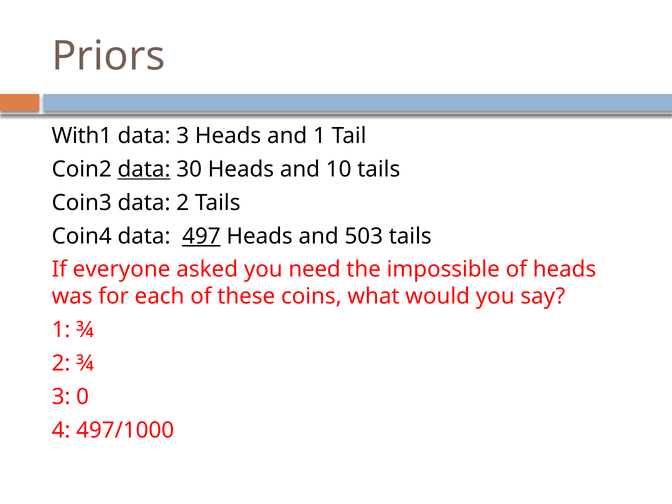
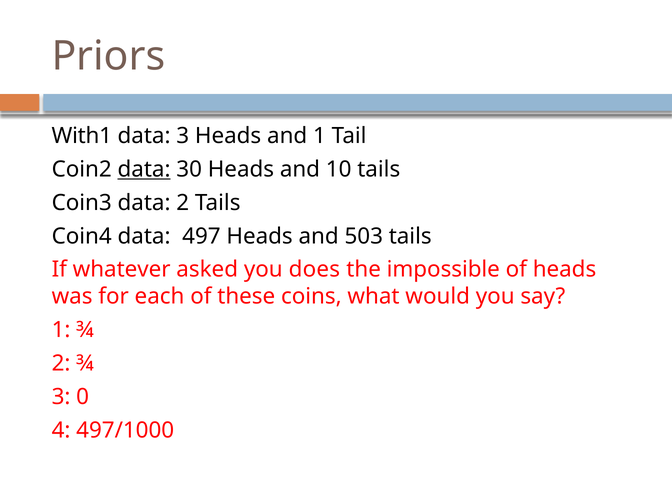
497 underline: present -> none (201, 236)
everyone: everyone -> whatever (122, 270)
need: need -> does (314, 270)
